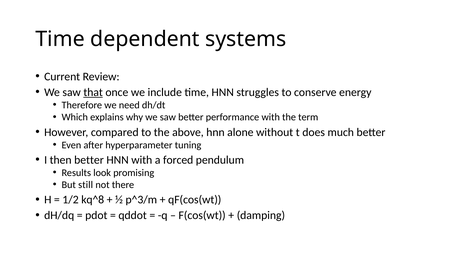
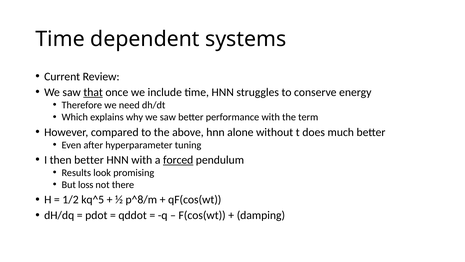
forced underline: none -> present (178, 160)
still: still -> loss (86, 185)
kq^8: kq^8 -> kq^5 (93, 199)
p^3/m: p^3/m -> p^8/m (141, 199)
